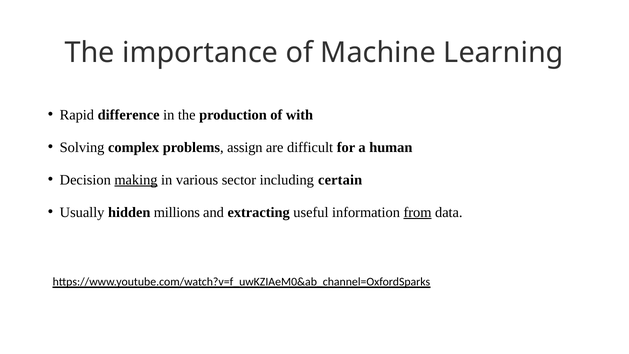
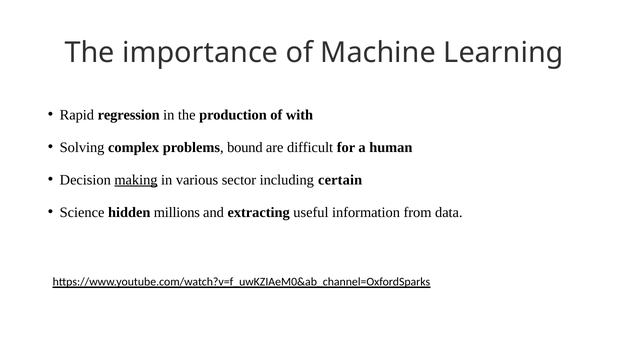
difference: difference -> regression (129, 115)
assign: assign -> bound (245, 147)
Usually: Usually -> Science (82, 212)
from underline: present -> none (418, 212)
